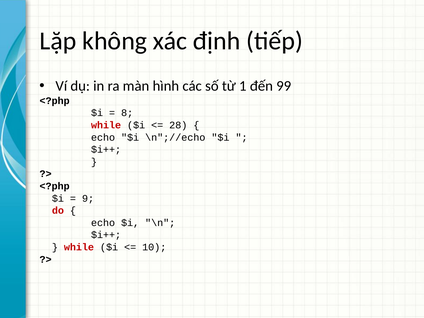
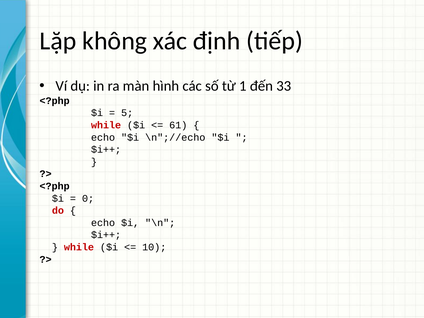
99: 99 -> 33 (284, 86)
8: 8 -> 5 (127, 113)
28: 28 -> 61 (178, 125)
9: 9 -> 0 (88, 198)
